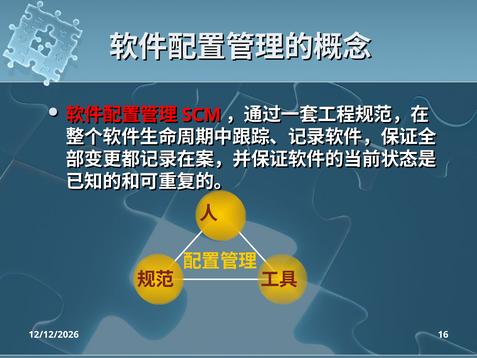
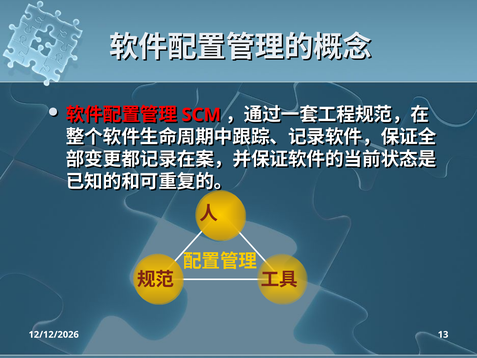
16: 16 -> 13 (443, 334)
